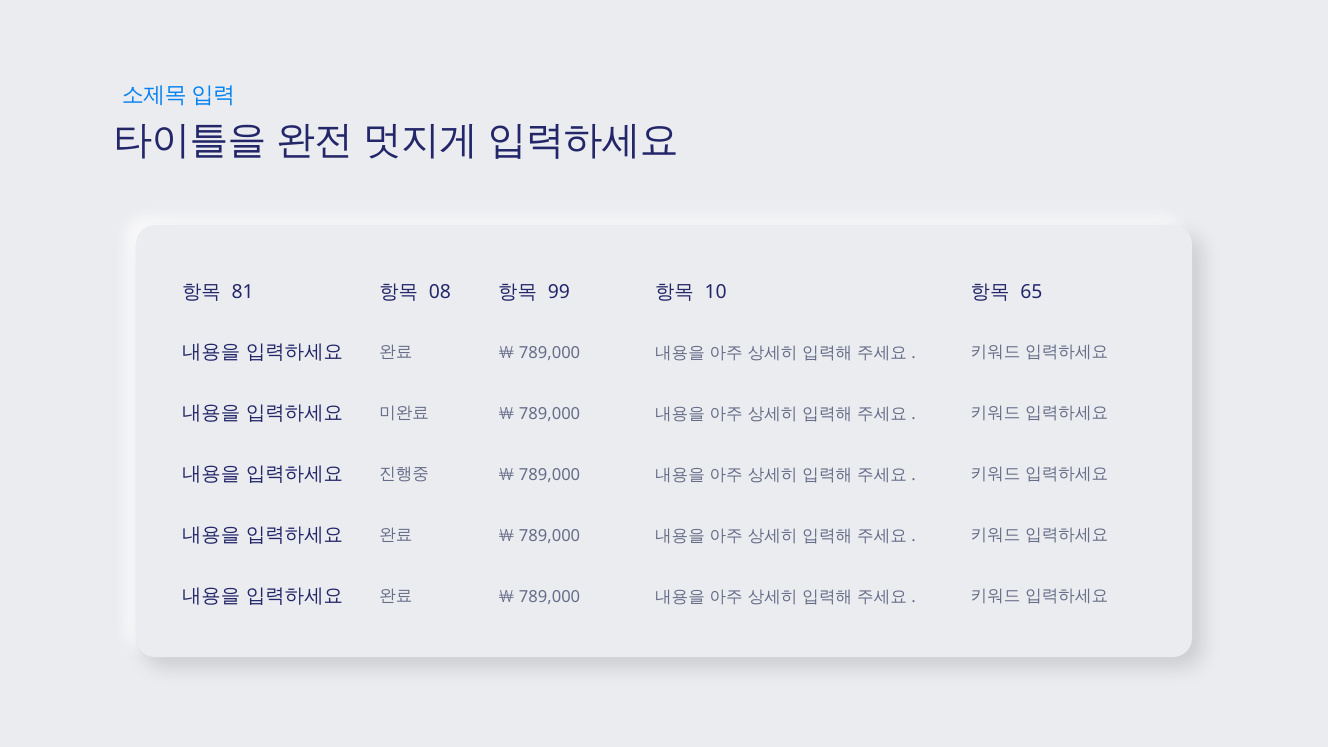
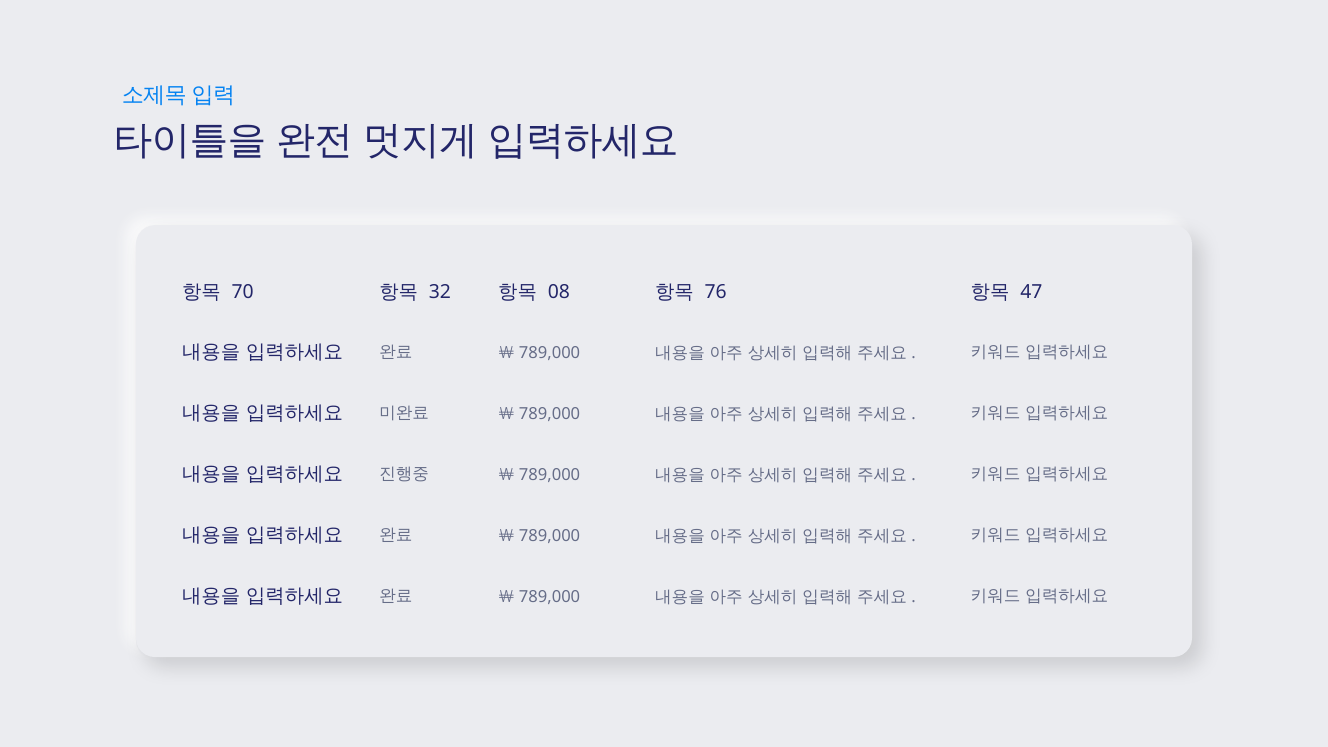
81: 81 -> 70 (243, 292)
08: 08 -> 32 (440, 292)
99: 99 -> 08 (559, 292)
10: 10 -> 76 (716, 292)
65: 65 -> 47 (1031, 292)
